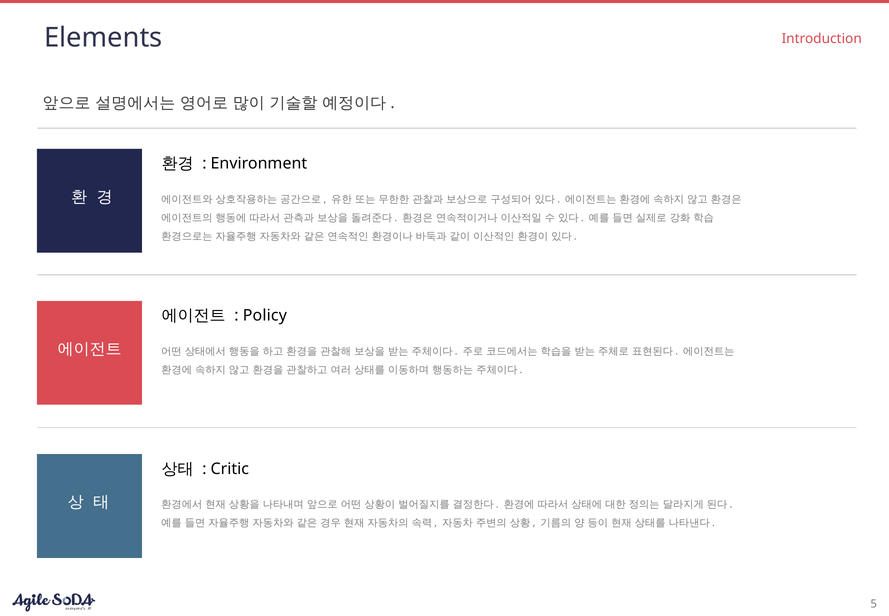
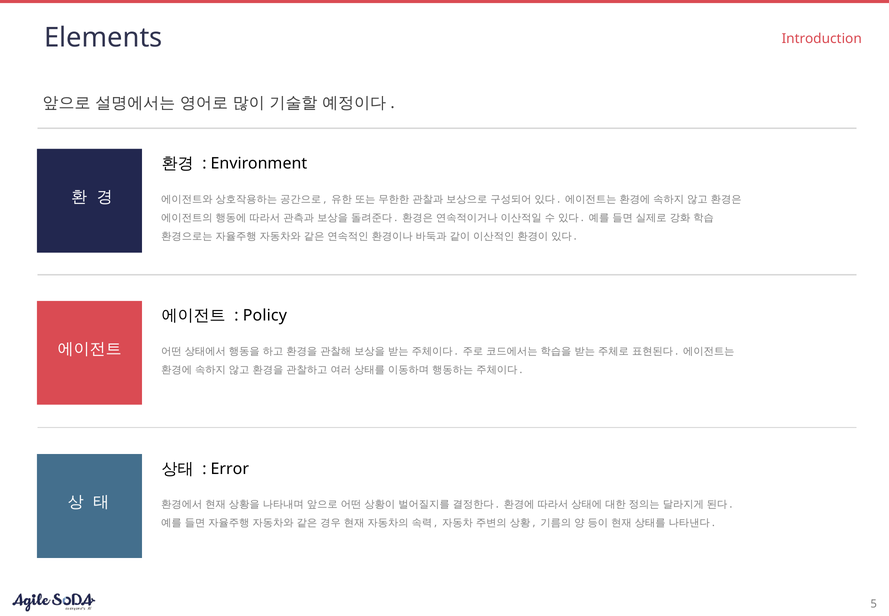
Critic: Critic -> Error (230, 468)
